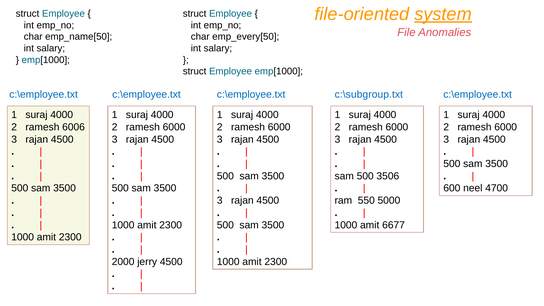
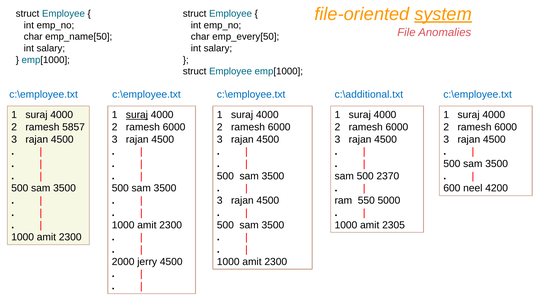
c:\subgroup.txt: c:\subgroup.txt -> c:\additional.txt (369, 94)
suraj underline: none -> present (137, 115)
6006: 6006 -> 5857 (74, 127)
3506: 3506 -> 2370 (388, 176)
4700: 4700 -> 4200 (497, 188)
6677: 6677 -> 2305 (394, 225)
